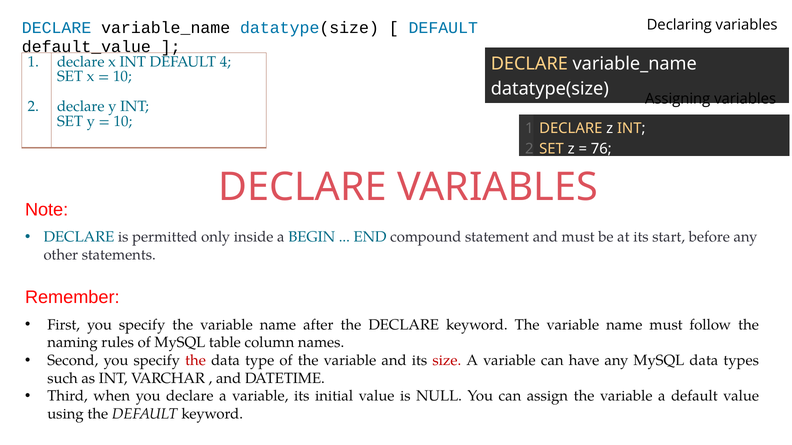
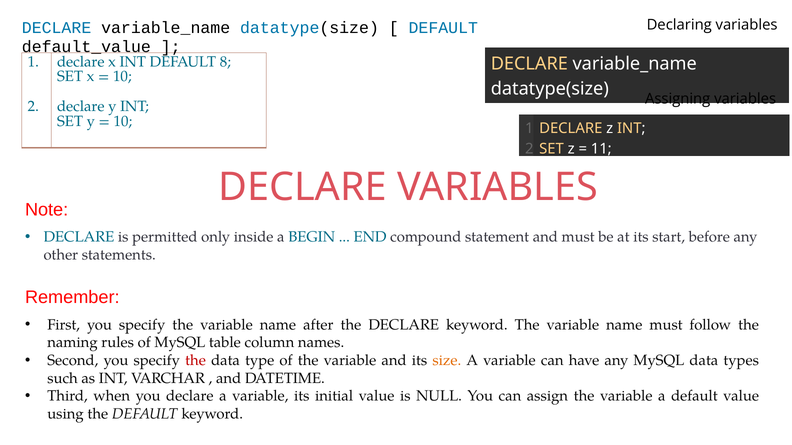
4: 4 -> 8 (225, 62)
76: 76 -> 11 (601, 149)
size colour: red -> orange (447, 361)
